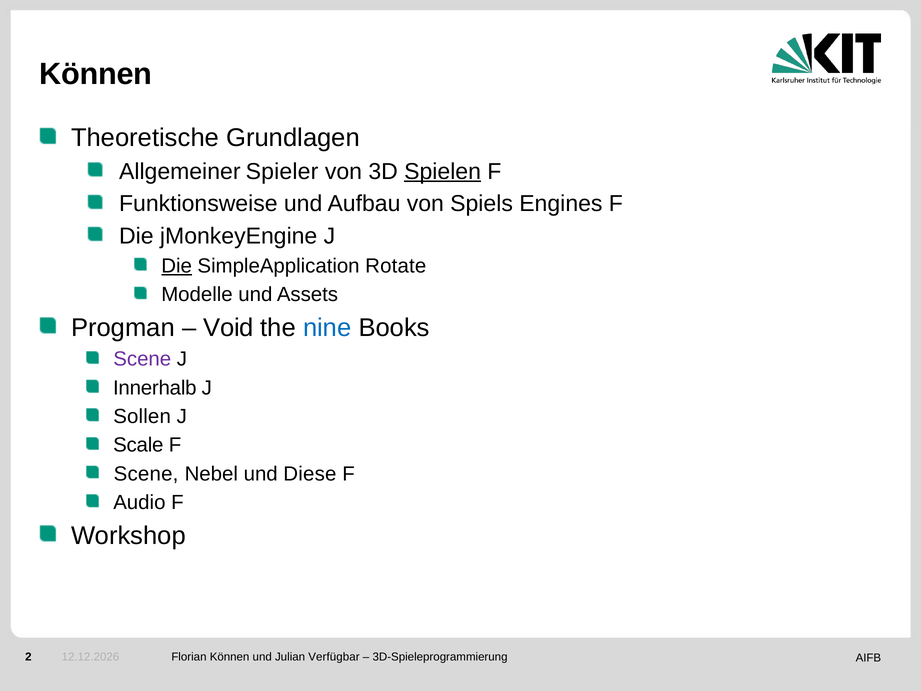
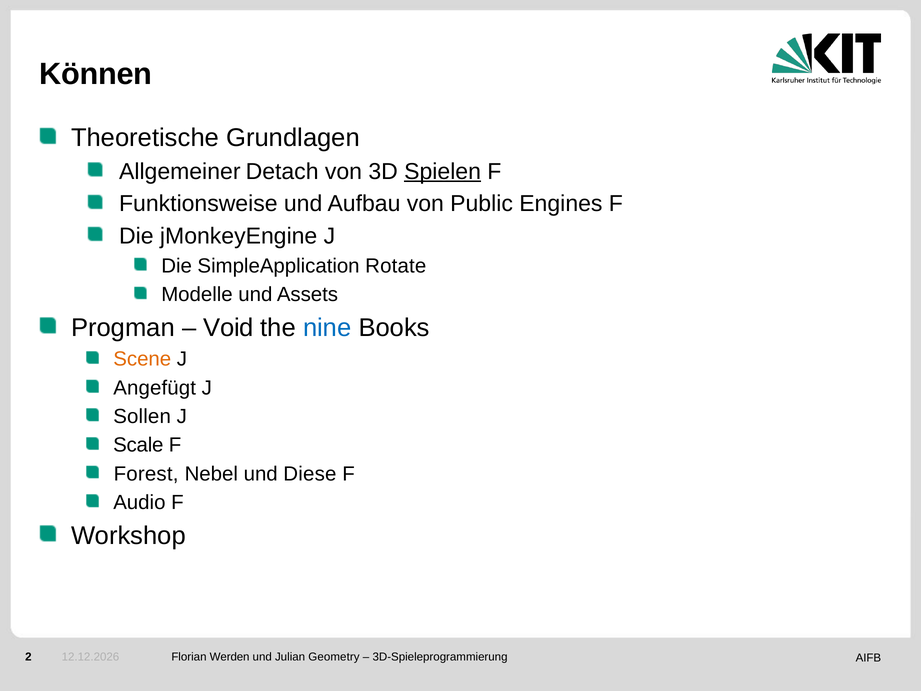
Spieler: Spieler -> Detach (282, 171)
Spiels: Spiels -> Public (482, 204)
Die underline: present -> none (177, 266)
Scene colour: purple -> orange (142, 359)
Innerhalb: Innerhalb -> Angefügt (155, 388)
Scene: Scene -> Forest (146, 474)
Florian Können: Können -> Werden (230, 657)
Verfügbar: Verfügbar -> Geometry (334, 657)
